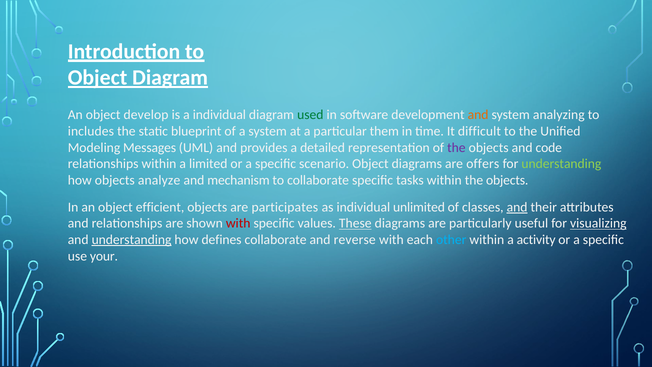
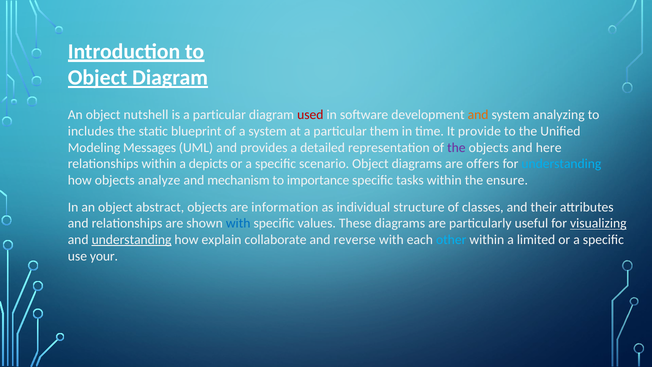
develop: develop -> nutshell (146, 115)
is a individual: individual -> particular (219, 115)
used colour: green -> red (310, 115)
difficult: difficult -> provide (479, 131)
code: code -> here (549, 147)
limited: limited -> depicts (208, 164)
understanding colour: light green -> light blue (561, 164)
to collaborate: collaborate -> importance (318, 180)
within the objects: objects -> ensure (507, 180)
efficient: efficient -> abstract (160, 207)
participates: participates -> information (285, 207)
unlimited: unlimited -> structure (419, 207)
and underline: present -> none (517, 207)
with colour: red -> blue (238, 223)
These underline: present -> none (355, 223)
defines: defines -> explain (221, 240)
activity: activity -> limited (536, 240)
